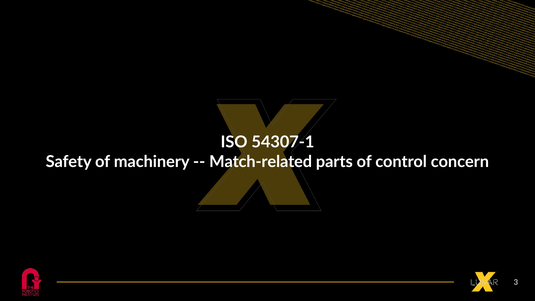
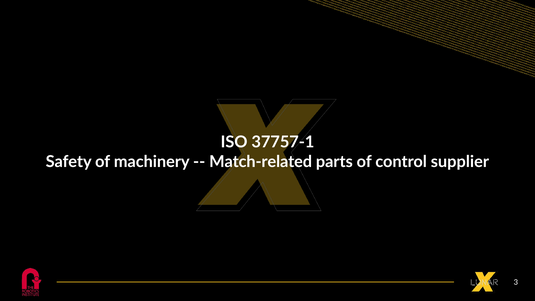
54307-1: 54307-1 -> 37757-1 (283, 142)
concern: concern -> supplier (460, 162)
